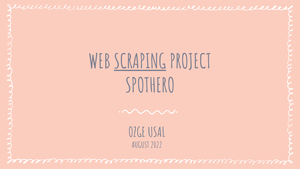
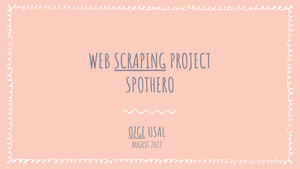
OZGE underline: none -> present (137, 132)
